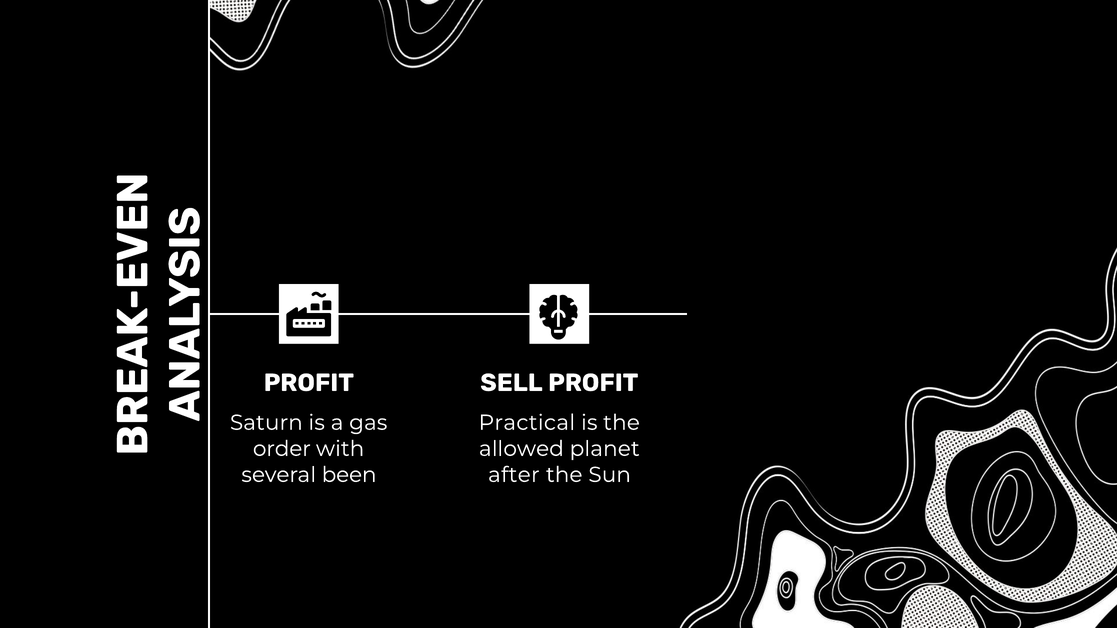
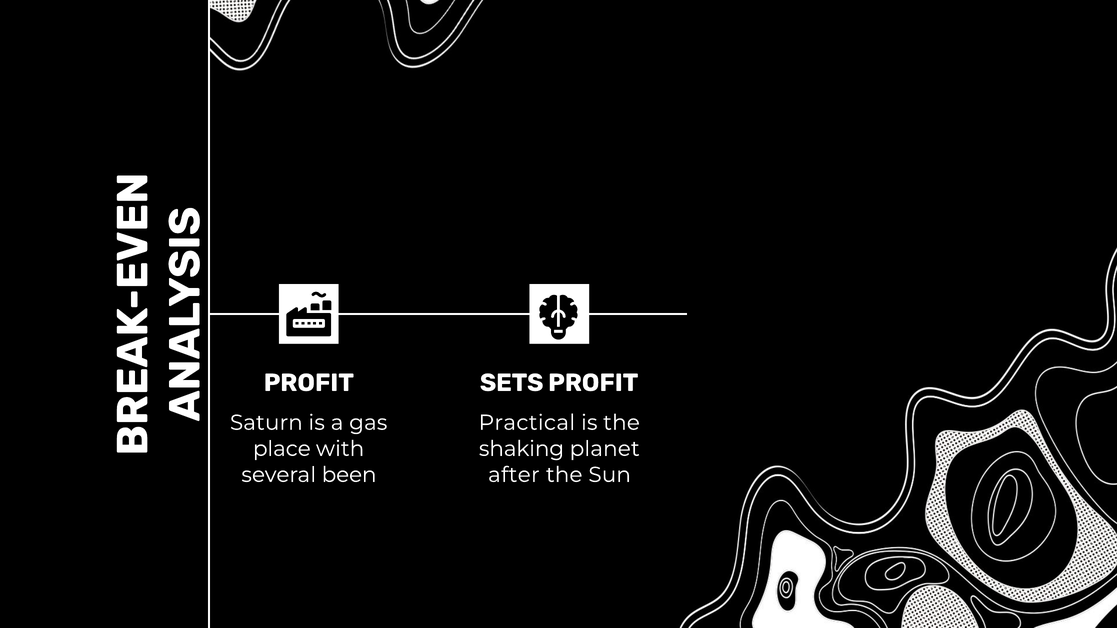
SELL: SELL -> SETS (512, 383)
order: order -> place (282, 449)
allowed: allowed -> shaking (521, 449)
